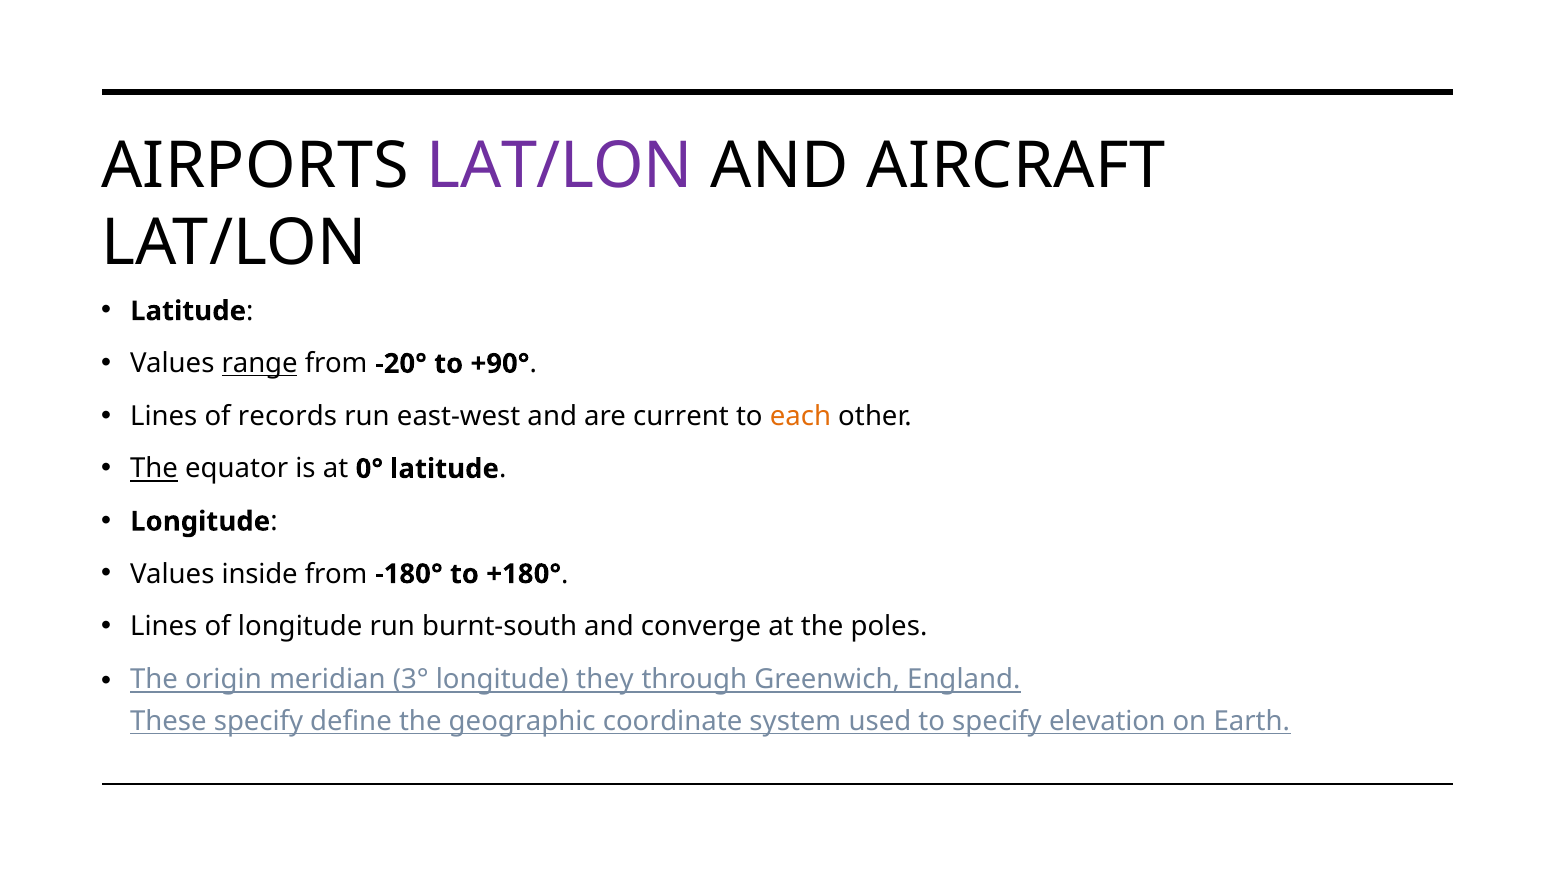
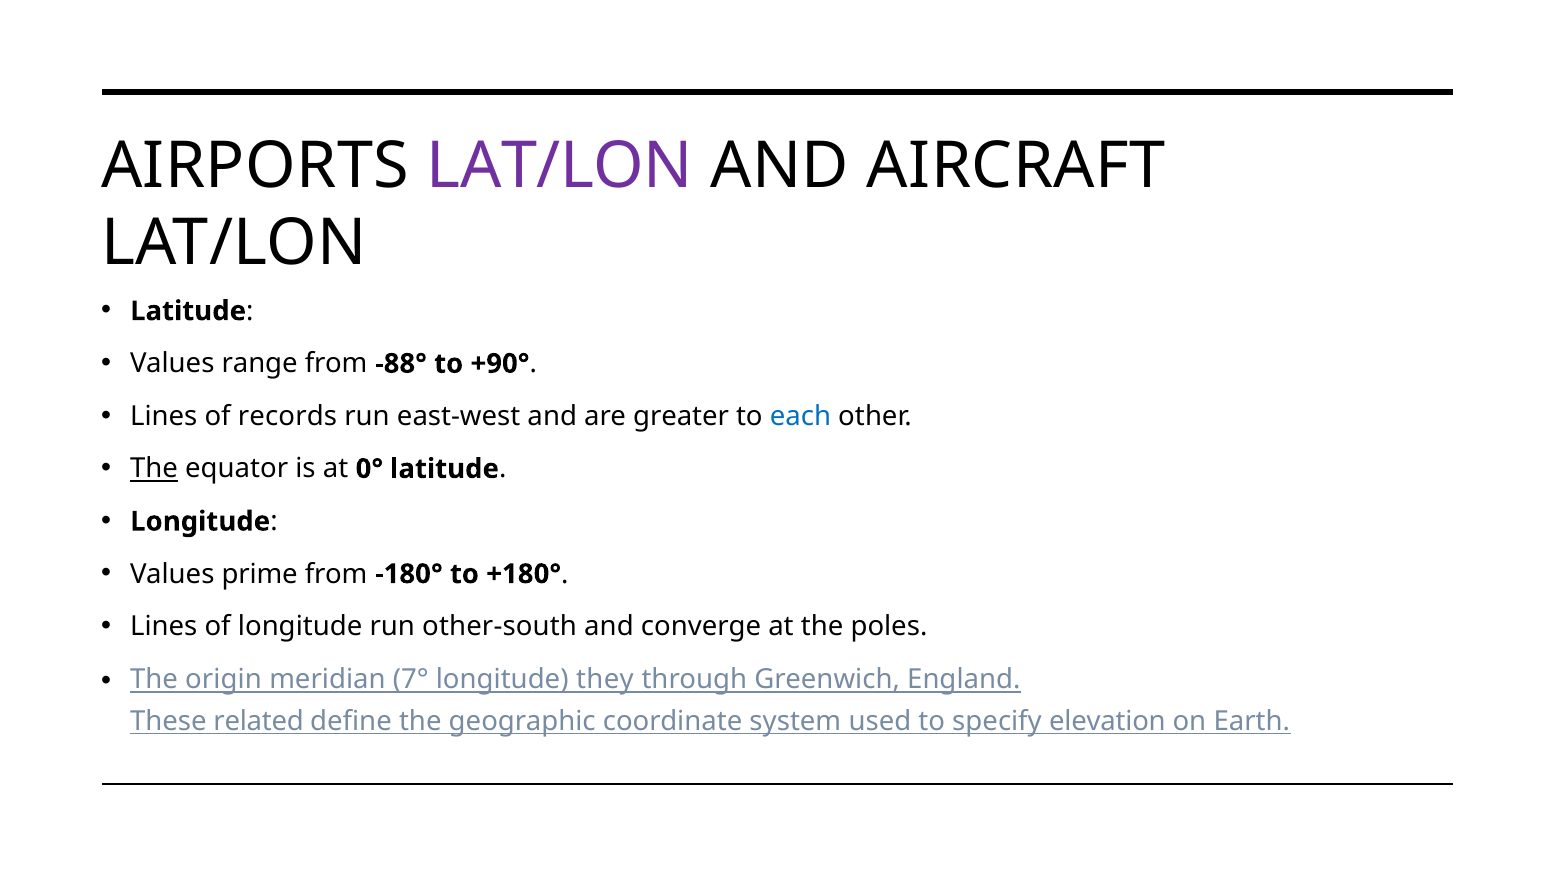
range underline: present -> none (260, 364)
-20°: -20° -> -88° (401, 364)
current: current -> greater (681, 416)
each colour: orange -> blue (801, 416)
inside: inside -> prime (260, 574)
burnt-south: burnt-south -> other-south (500, 626)
3°: 3° -> 7° (411, 679)
These specify: specify -> related (259, 721)
